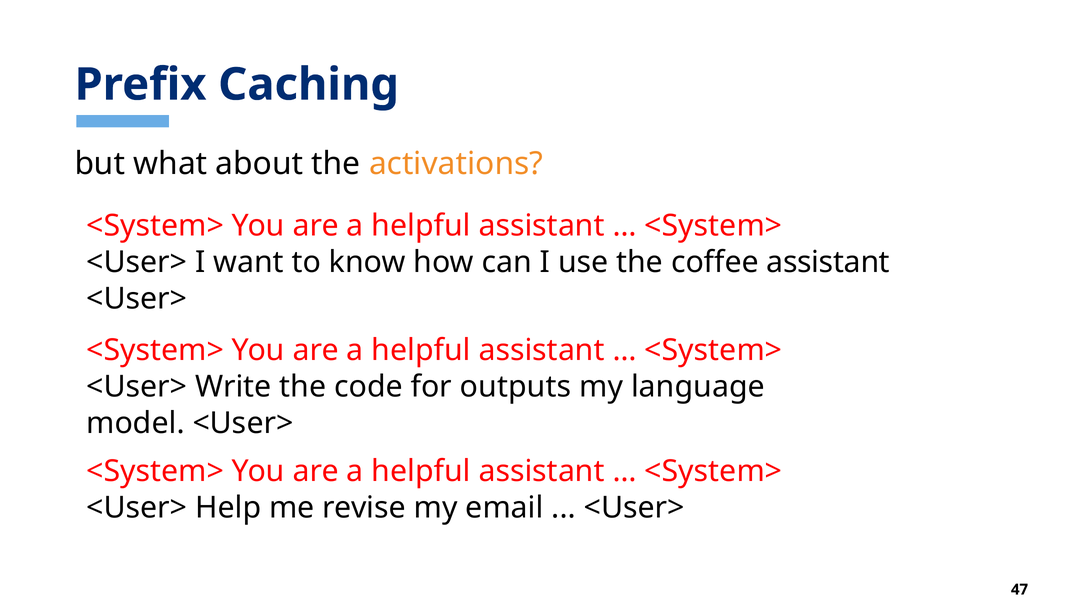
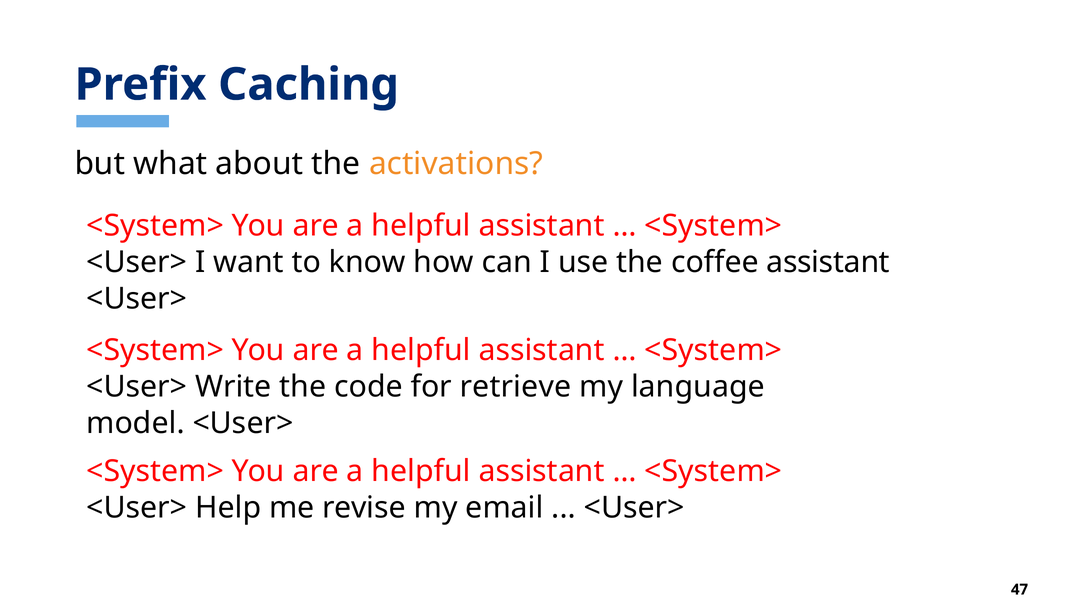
outputs: outputs -> retrieve (516, 387)
